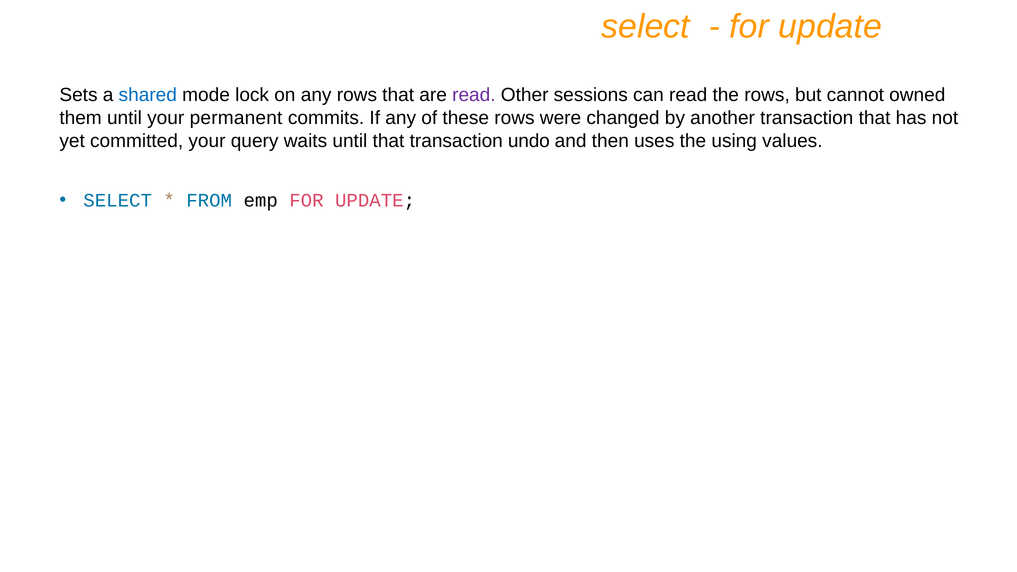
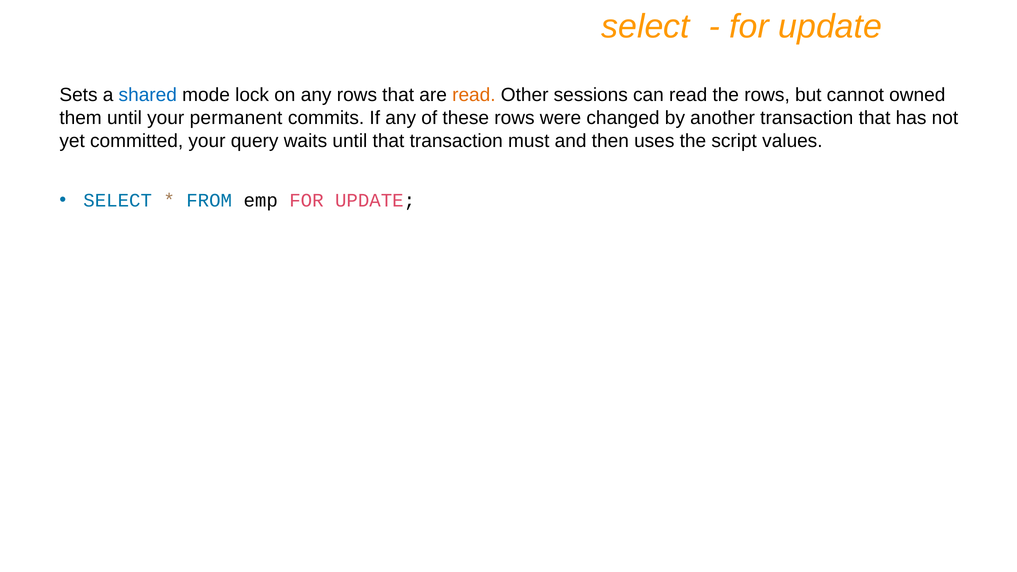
read colour: purple -> orange (474, 95)
undo: undo -> must (529, 141)
using: using -> script (734, 141)
